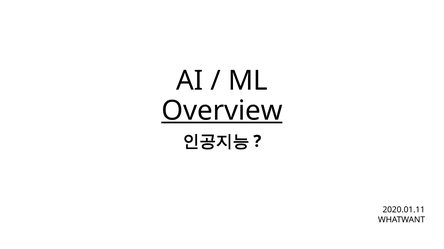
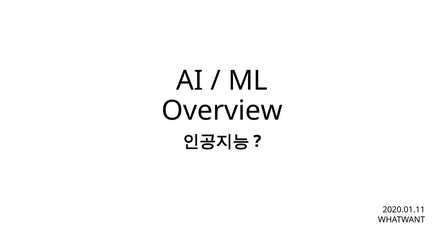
Overview underline: present -> none (222, 111)
